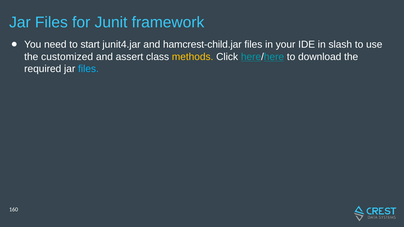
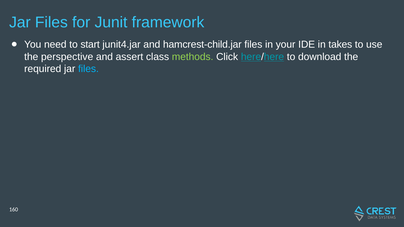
slash: slash -> takes (340, 45)
customized: customized -> perspective (67, 57)
methods colour: yellow -> light green (193, 57)
